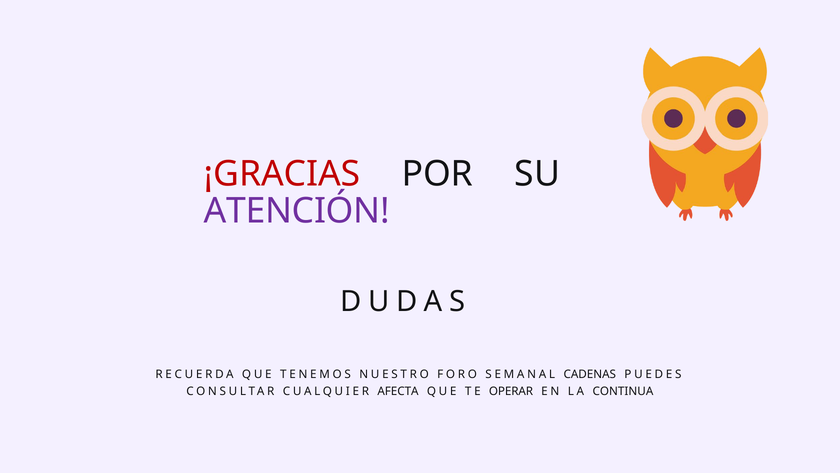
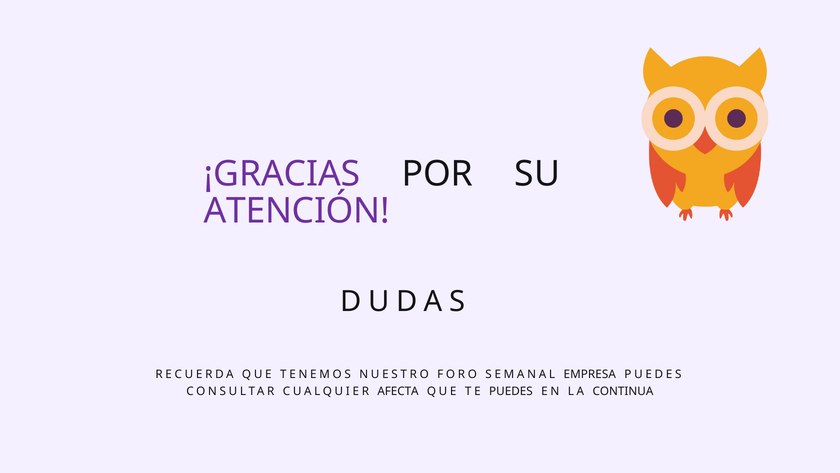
¡GRACIAS colour: red -> purple (282, 174)
CADENAS: CADENAS -> EMPRESA (590, 374)
TE OPERAR: OPERAR -> PUEDES (511, 391)
